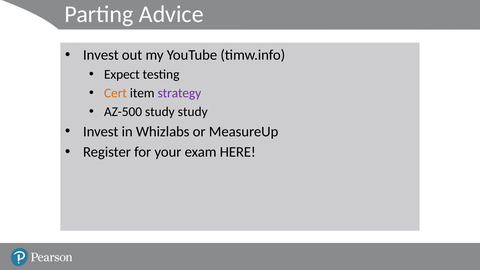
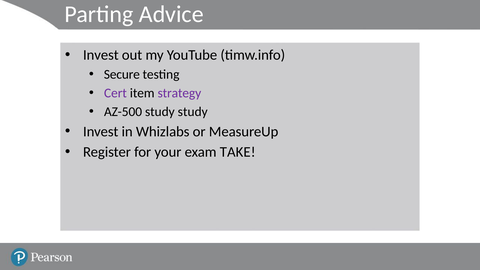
Expect: Expect -> Secure (122, 74)
Cert colour: orange -> purple (115, 93)
HERE: HERE -> TAKE (238, 152)
